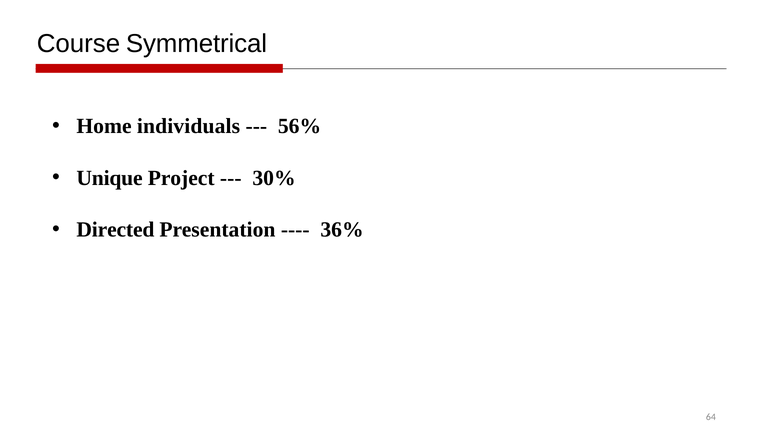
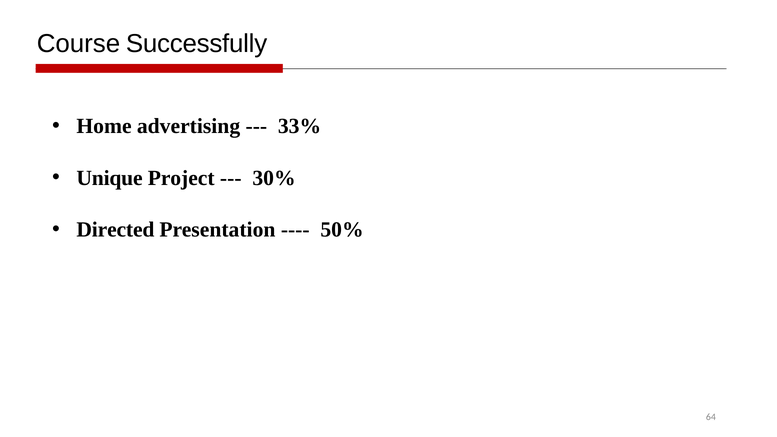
Symmetrical: Symmetrical -> Successfully (197, 44)
individuals: individuals -> advertising (189, 126)
56%: 56% -> 33% (299, 126)
36%: 36% -> 50% (342, 230)
